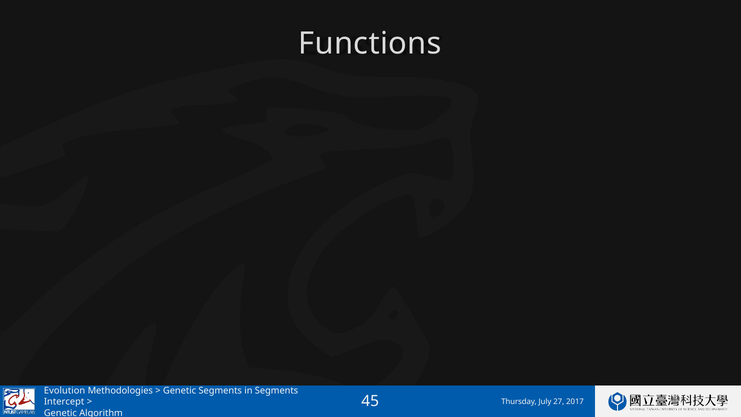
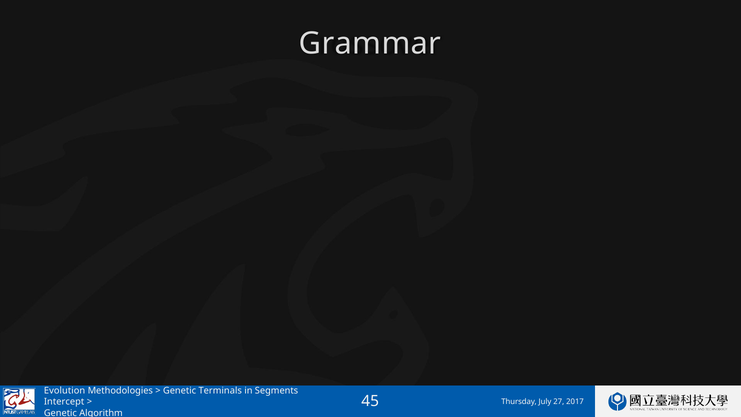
Functions: Functions -> Grammar (370, 43)
Genetic Segments: Segments -> Terminals (220, 391)
